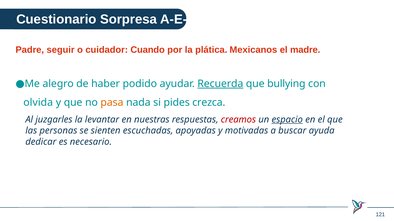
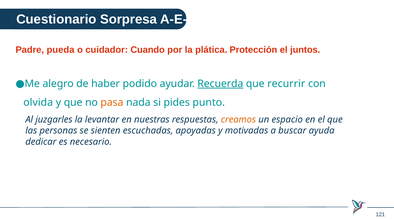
seguir: seguir -> pueda (61, 50)
Mexicanos: Mexicanos -> Protección (253, 50)
madre: madre -> juntos (305, 50)
bullying: bullying -> recurrir (286, 84)
crezca: crezca -> punto (209, 103)
creamos colour: red -> orange (238, 120)
espacio underline: present -> none (287, 120)
